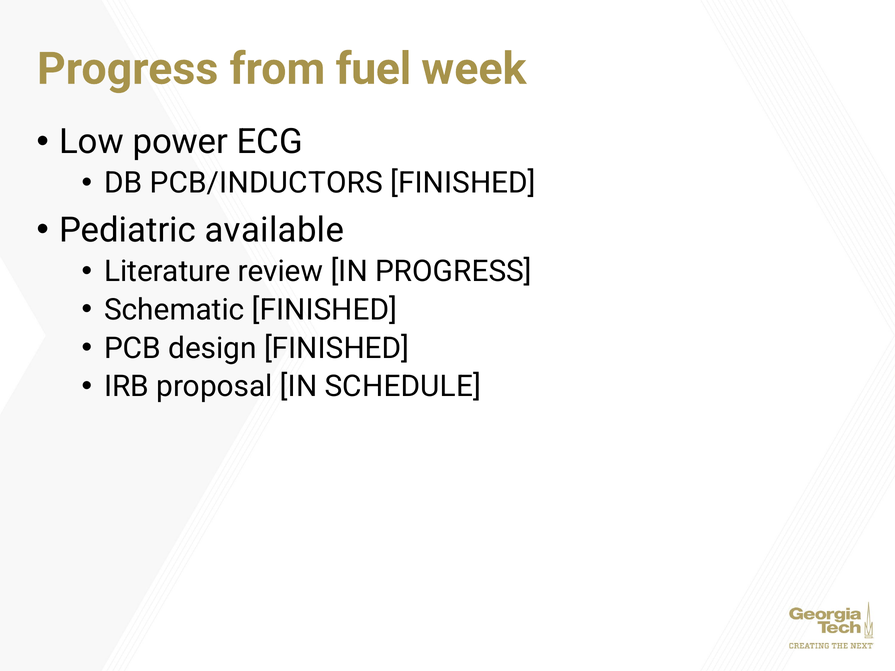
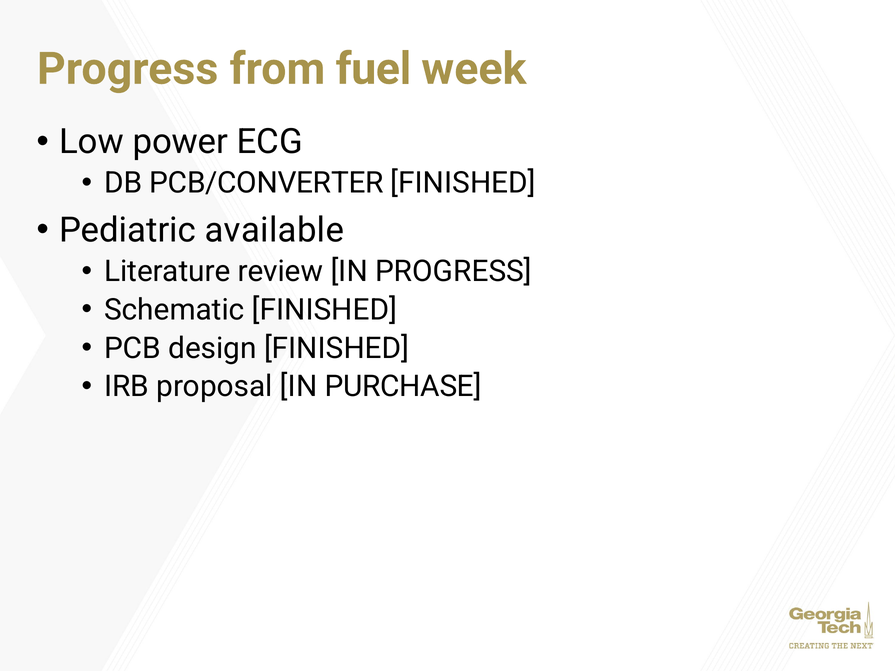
PCB/INDUCTORS: PCB/INDUCTORS -> PCB/CONVERTER (267, 183)
SCHEDULE: SCHEDULE -> PURCHASE (403, 387)
